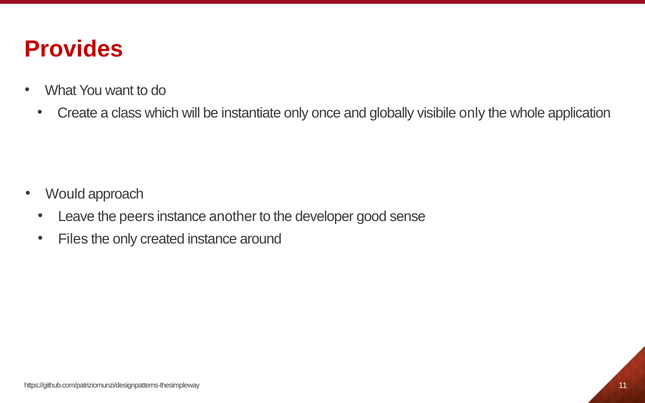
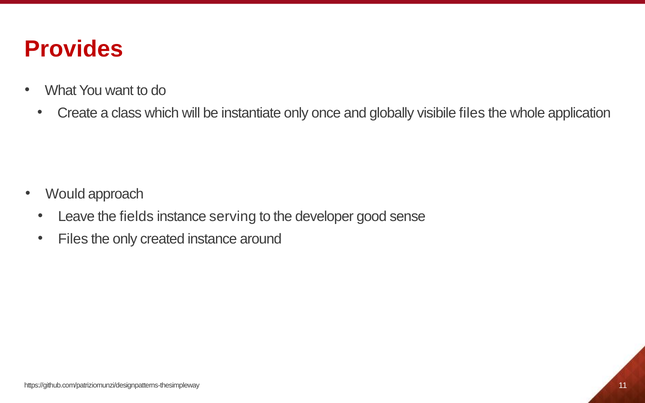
visibile only: only -> files (472, 113)
peers: peers -> fields (137, 216)
another: another -> serving (233, 216)
